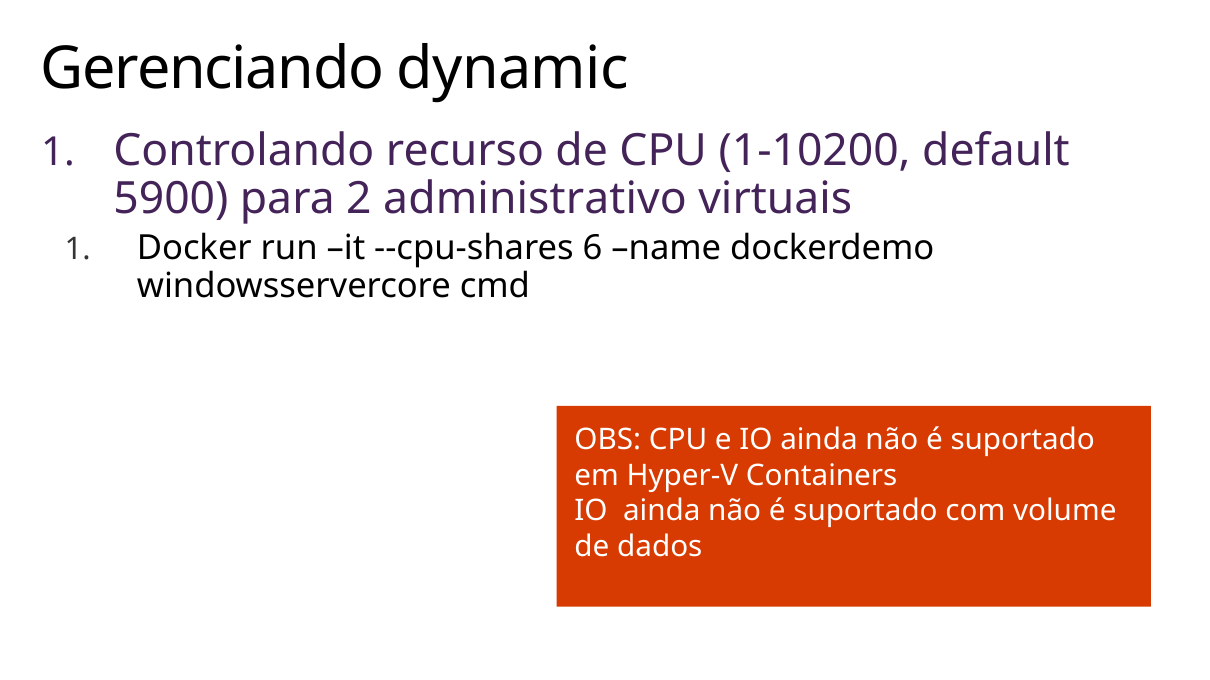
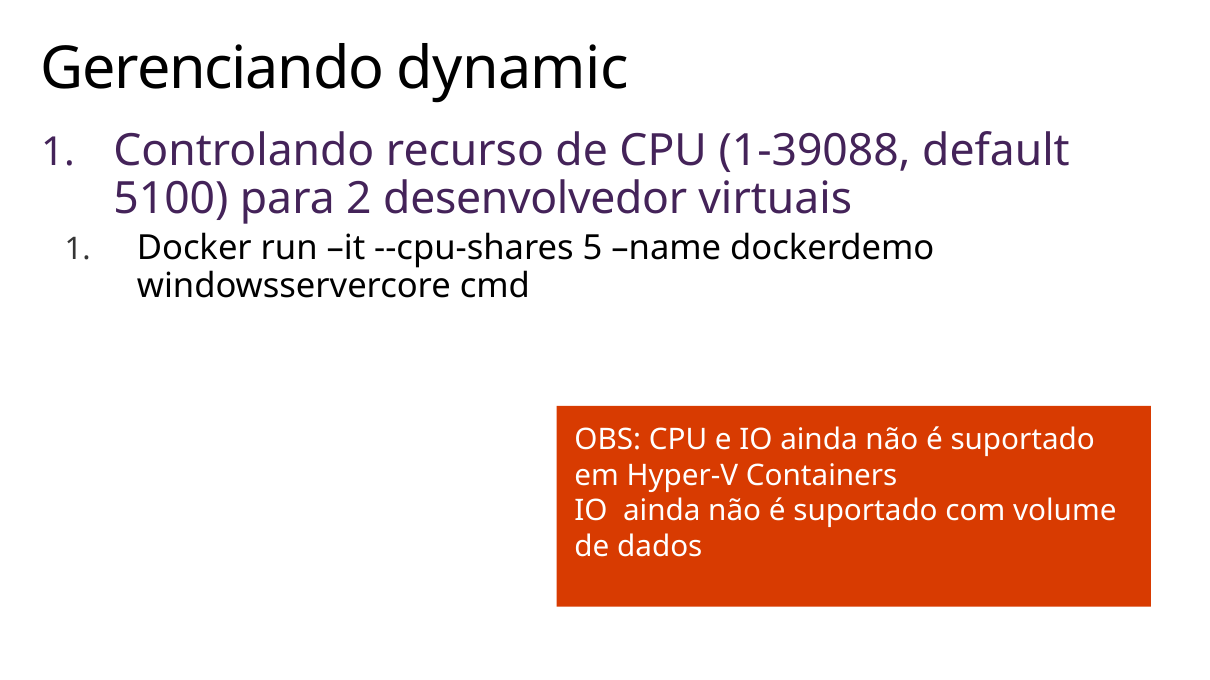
1-10200: 1-10200 -> 1-39088 (815, 151)
5900: 5900 -> 5100 (171, 199)
administrativo: administrativo -> desenvolvedor (535, 199)
6: 6 -> 5 (593, 248)
